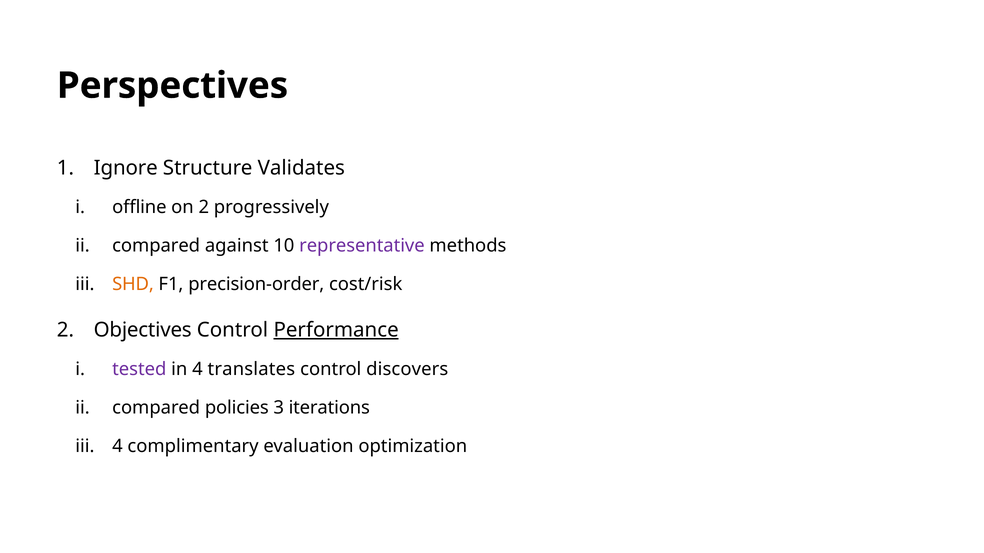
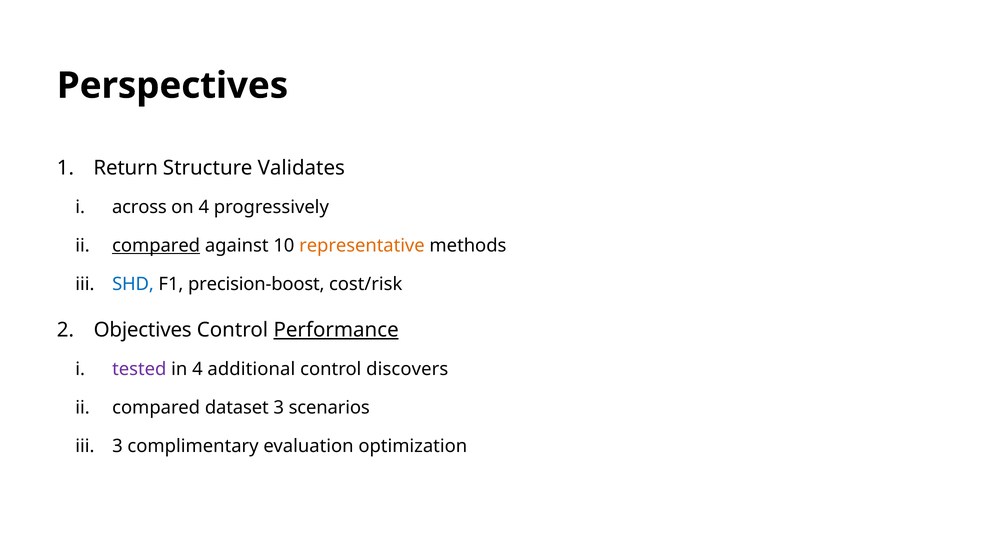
Ignore: Ignore -> Return (126, 168)
offline: offline -> across (139, 208)
on 2: 2 -> 4 (204, 208)
compared underline: none -> present (156, 246)
representative colour: purple -> orange (362, 246)
SHD colour: orange -> blue (133, 284)
precision-order: precision-order -> precision-boost (256, 284)
translates: translates -> additional (251, 370)
policies: policies -> dataset (237, 408)
iterations: iterations -> scenarios (329, 408)
4: 4 -> 3 (117, 446)
